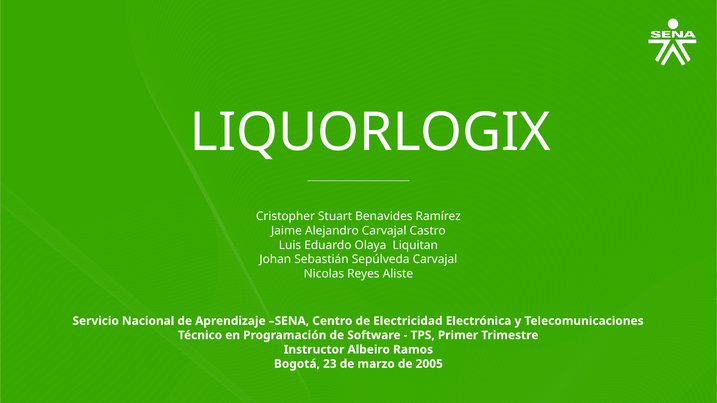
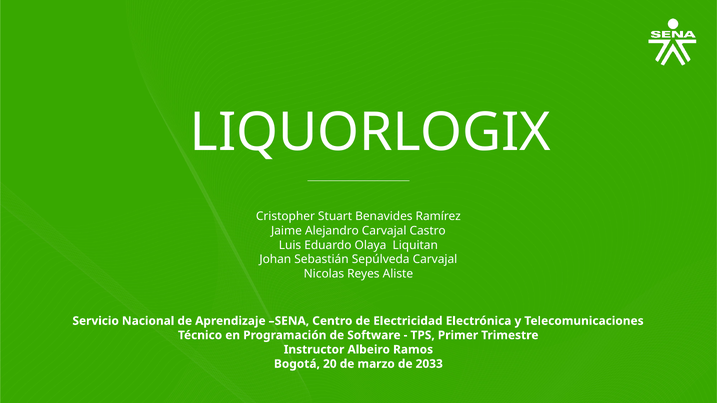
23: 23 -> 20 (330, 364)
2005: 2005 -> 2033 (429, 364)
